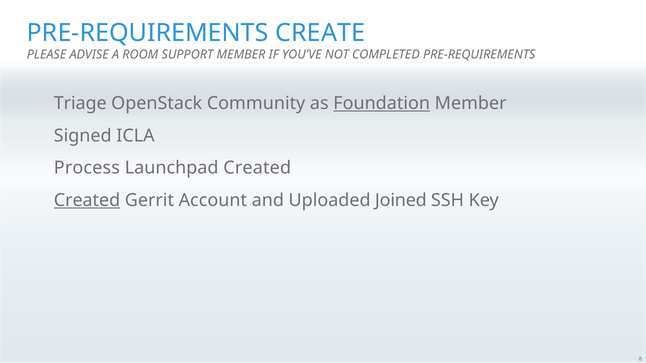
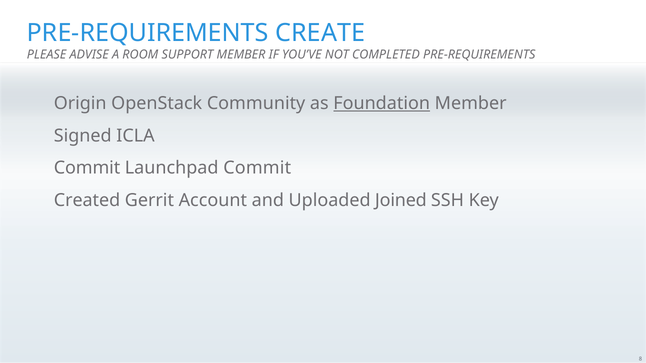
Triage: Triage -> Origin (80, 104)
Process: Process -> Commit (87, 168)
Launchpad Created: Created -> Commit (257, 168)
Created underline: present -> none (87, 200)
